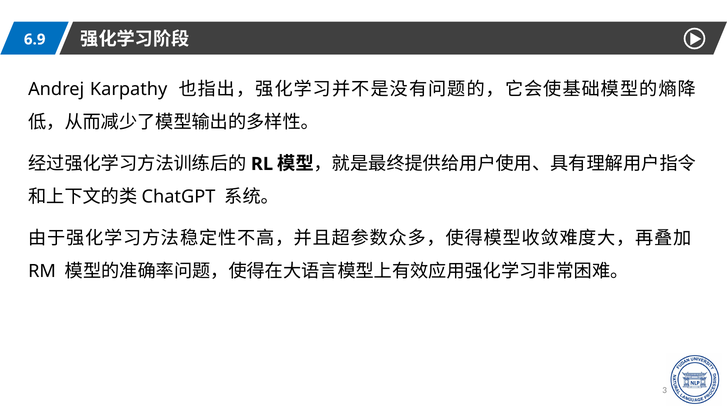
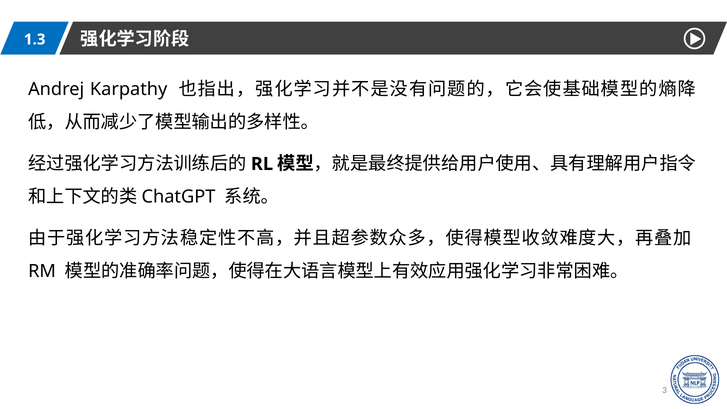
6.9: 6.9 -> 1.3 (35, 39)
